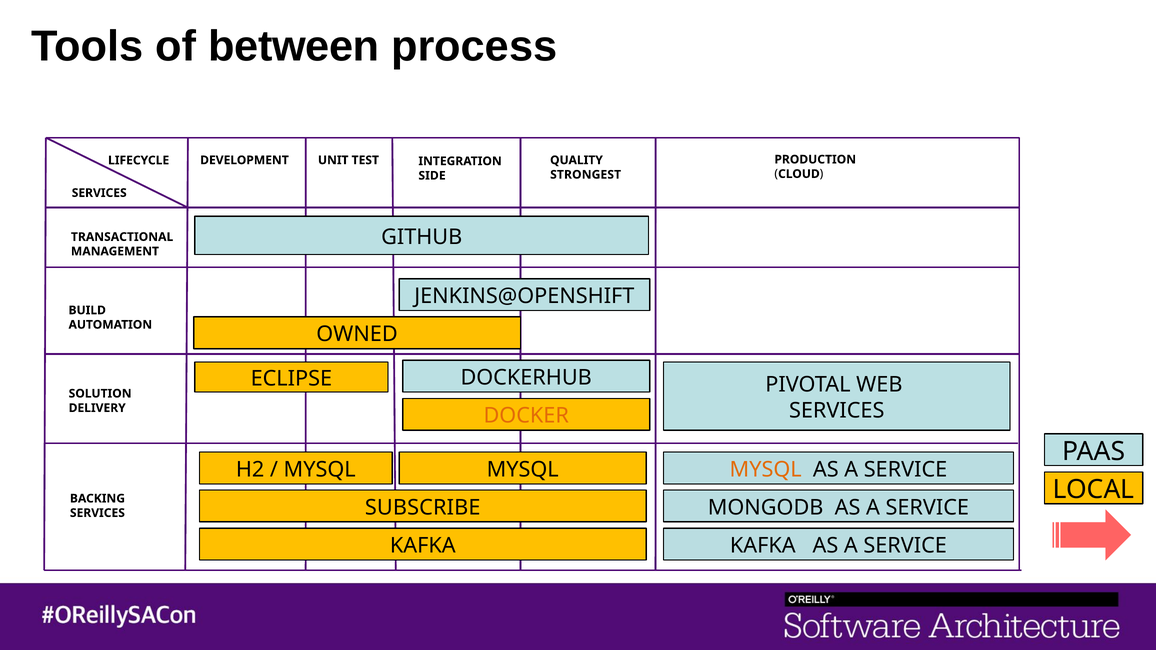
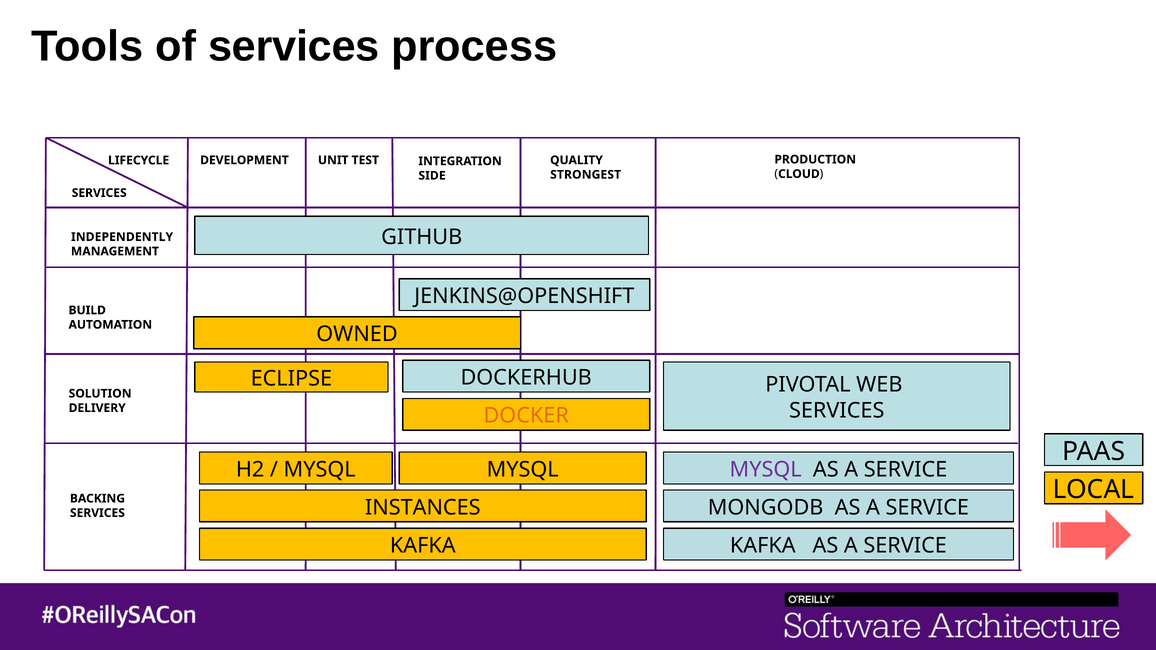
of between: between -> services (294, 47)
TRANSACTIONAL: TRANSACTIONAL -> INDEPENDENTLY (122, 237)
MYSQL colour: orange -> purple (766, 470)
SUBSCRIBE: SUBSCRIBE -> INSTANCES (423, 508)
